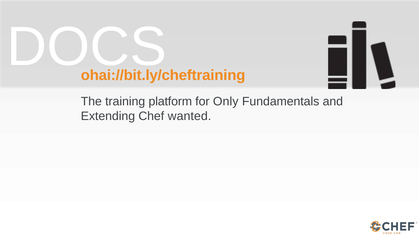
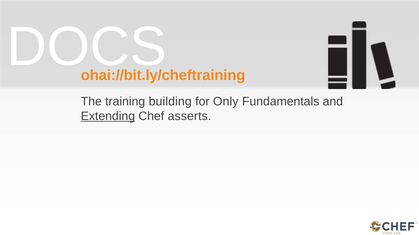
platform: platform -> building (170, 102)
Extending underline: none -> present (108, 116)
wanted: wanted -> asserts (189, 116)
